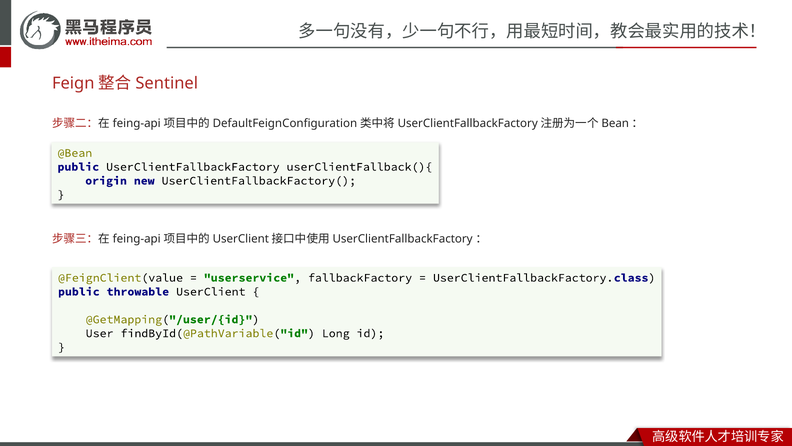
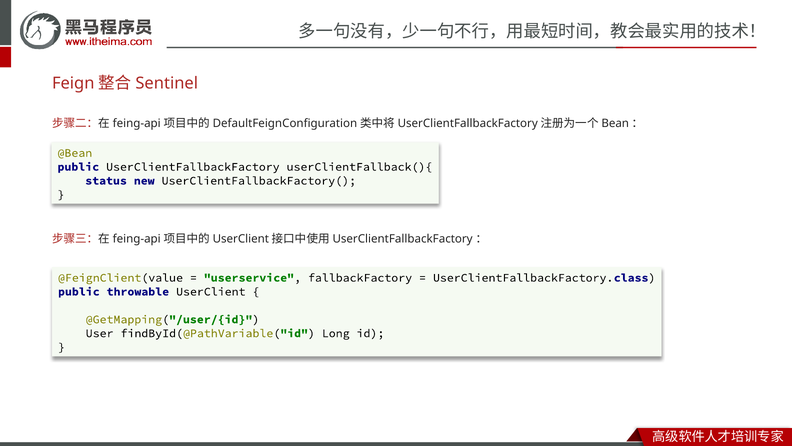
origin: origin -> status (106, 181)
